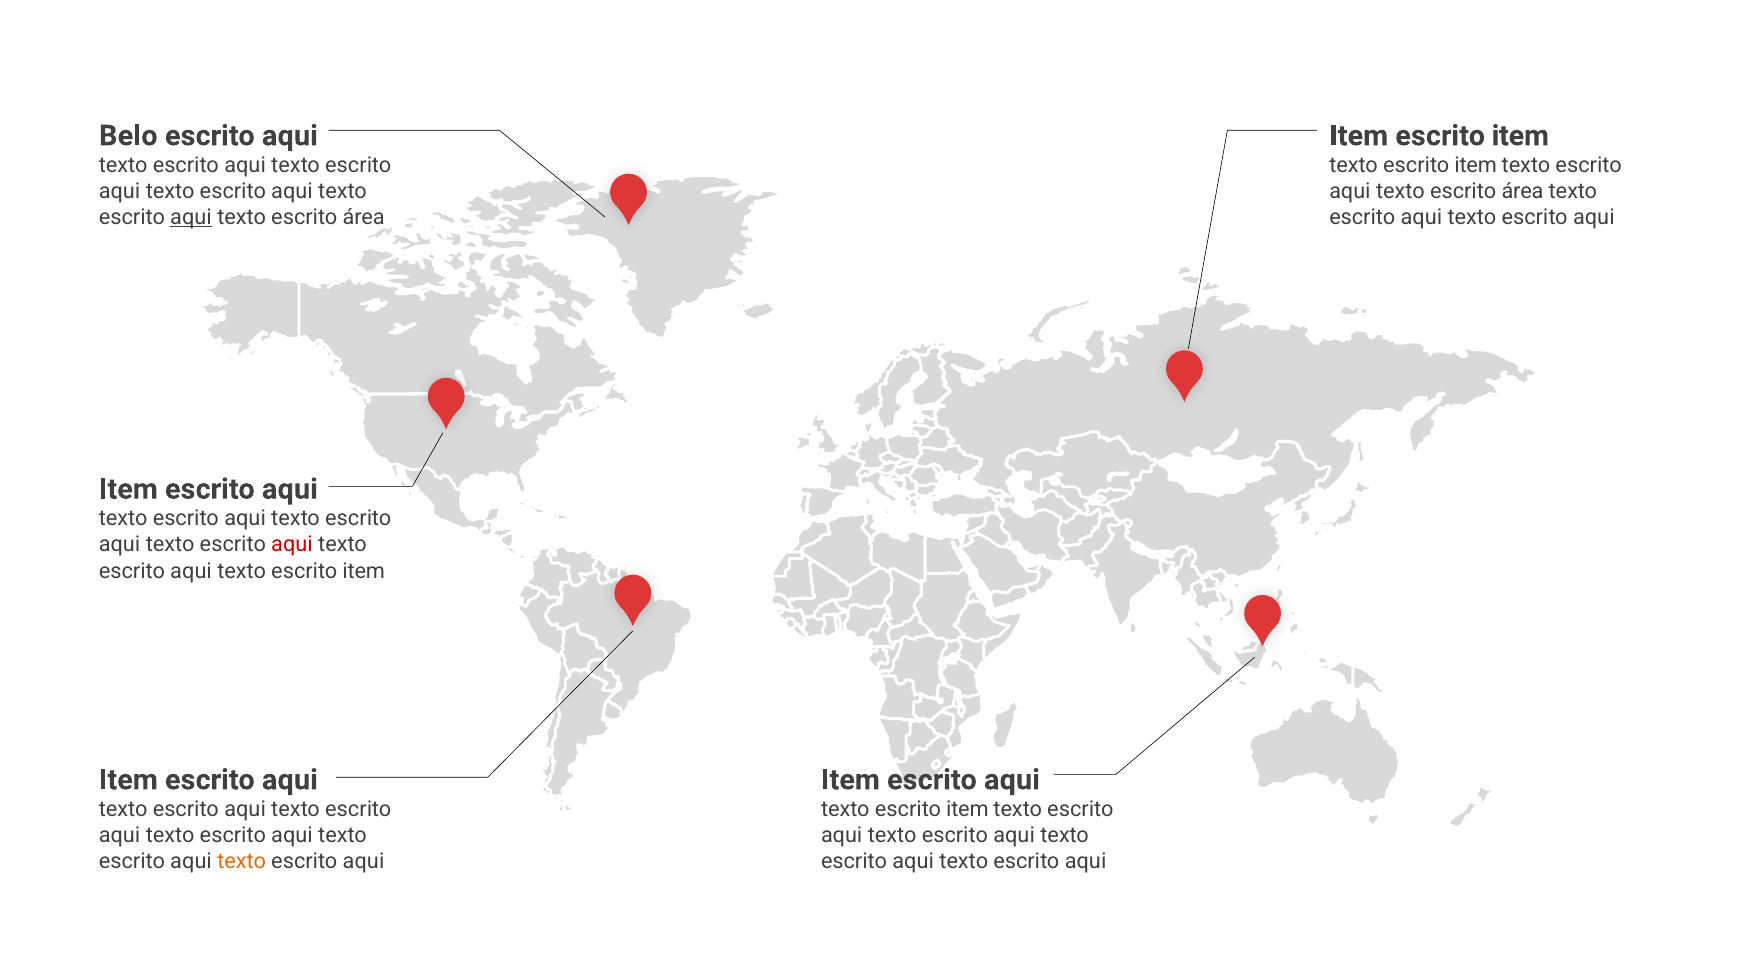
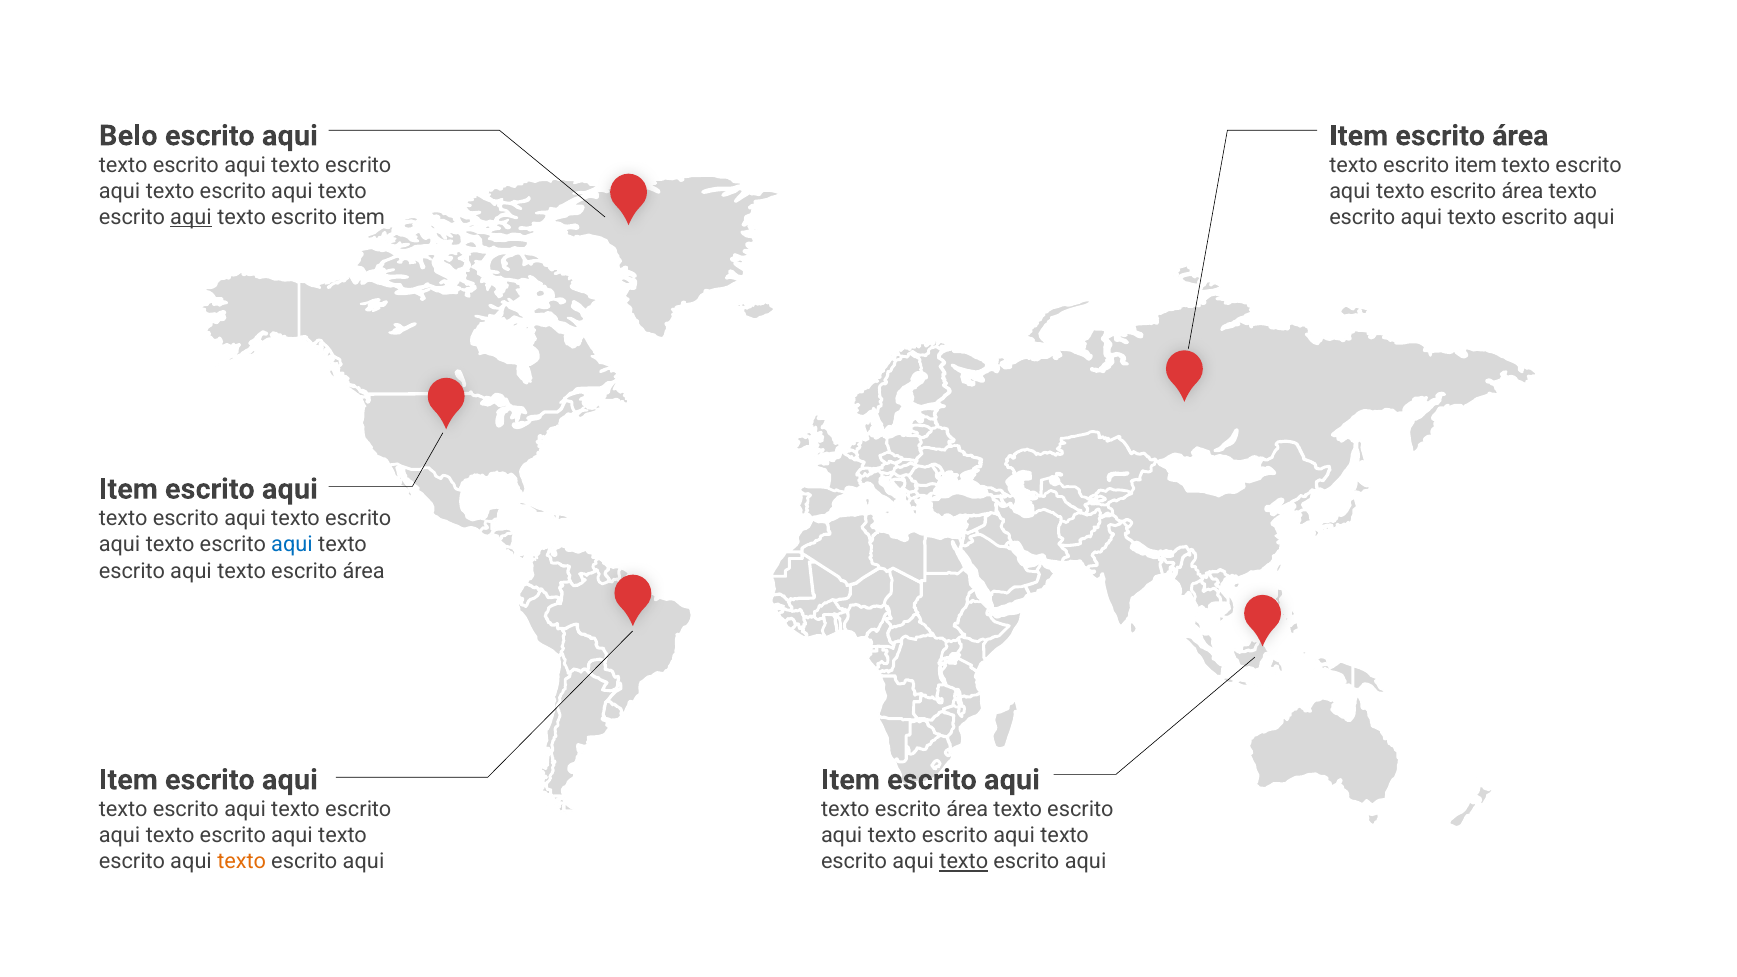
Item escrito item: item -> área (1520, 136)
área: área -> item (364, 217)
aqui colour: red -> blue (292, 545)
item: item -> área (364, 571)
item: item -> área (967, 809)
texto underline: none -> present (964, 862)
